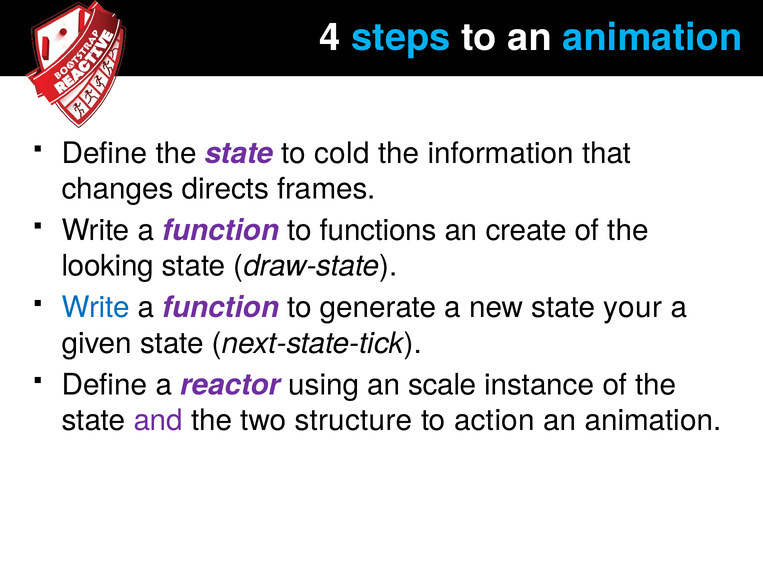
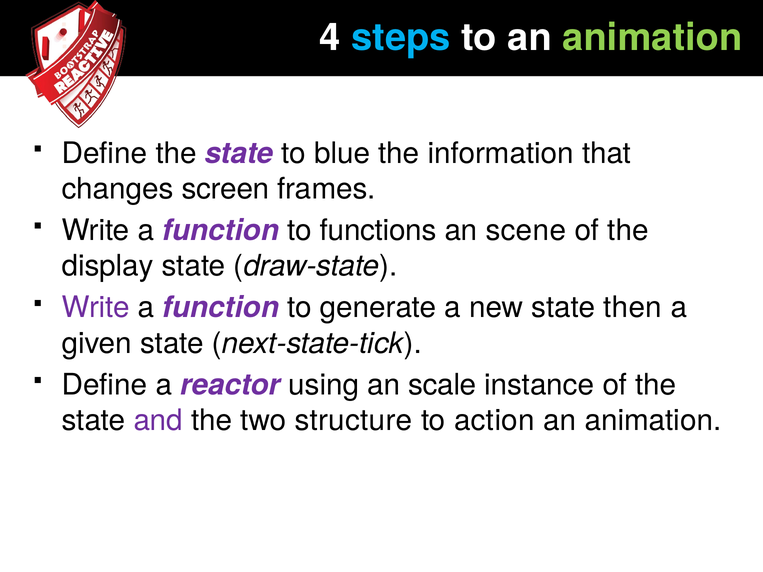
animation colour: light blue -> light green (652, 38)
cold: cold -> blue (342, 153)
directs: directs -> screen (226, 189)
create: create -> scene (526, 231)
looking: looking -> display (108, 266)
Write colour: blue -> purple (96, 308)
your: your -> then (633, 308)
